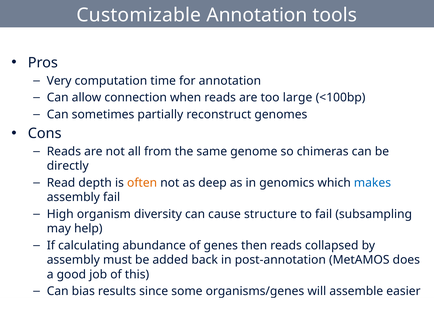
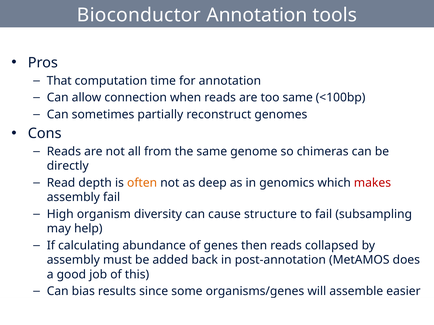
Customizable: Customizable -> Bioconductor (139, 15)
Very: Very -> That (59, 81)
too large: large -> same (298, 98)
makes colour: blue -> red (372, 183)
